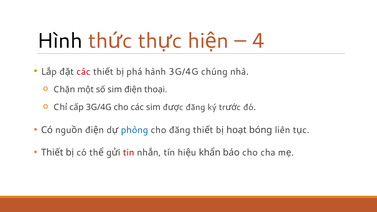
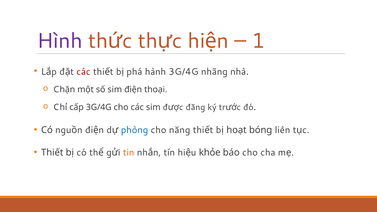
Hình colour: black -> purple (60, 41)
4: 4 -> 1 (258, 41)
chúng: chúng -> nhãng (214, 72)
cho đăng: đăng -> năng (180, 130)
tin colour: red -> orange (129, 153)
khẩn: khẩn -> khỏe (210, 153)
